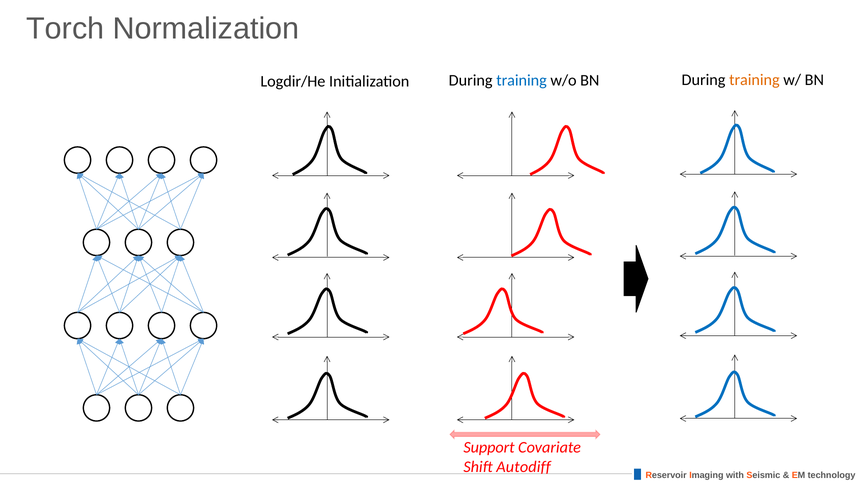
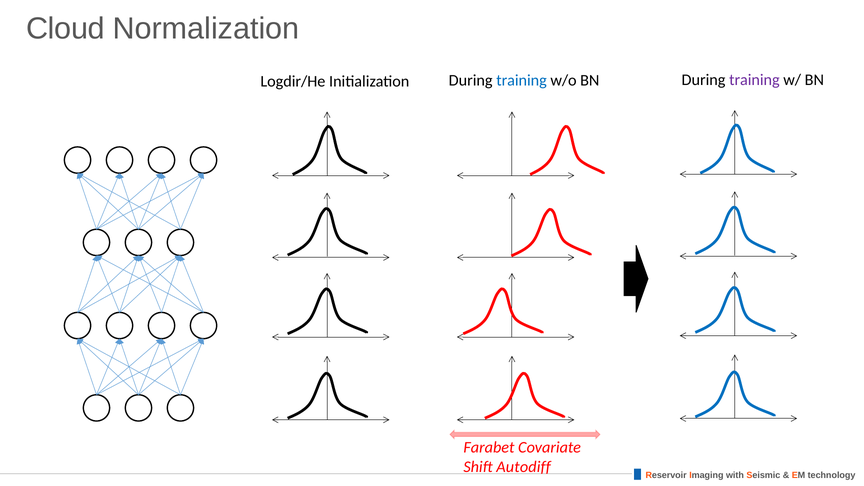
Torch: Torch -> Cloud (65, 29)
training colour: orange -> purple (754, 80)
Support: Support -> Farabet (489, 447)
